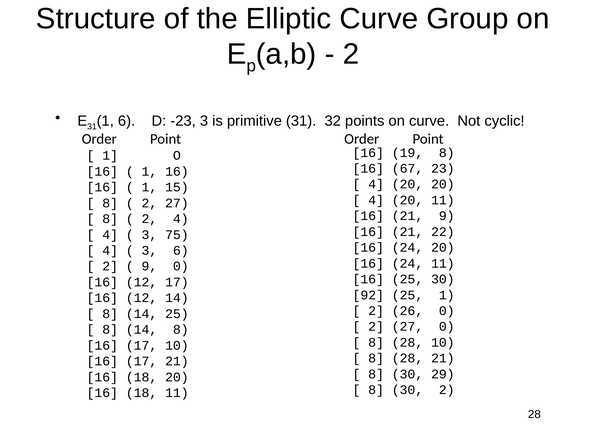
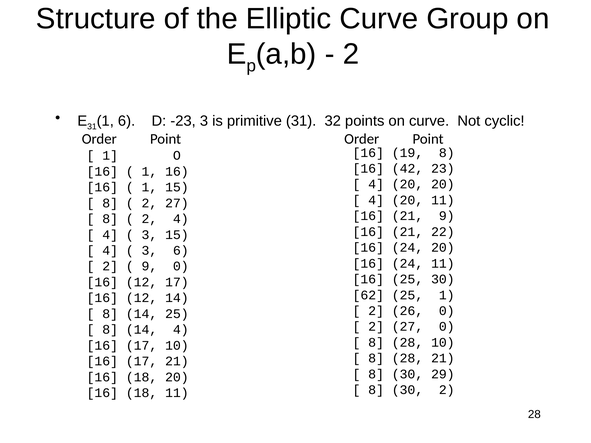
67: 67 -> 42 (408, 169)
3 75: 75 -> 15 (177, 235)
92: 92 -> 62 (368, 295)
14 8: 8 -> 4 (181, 330)
